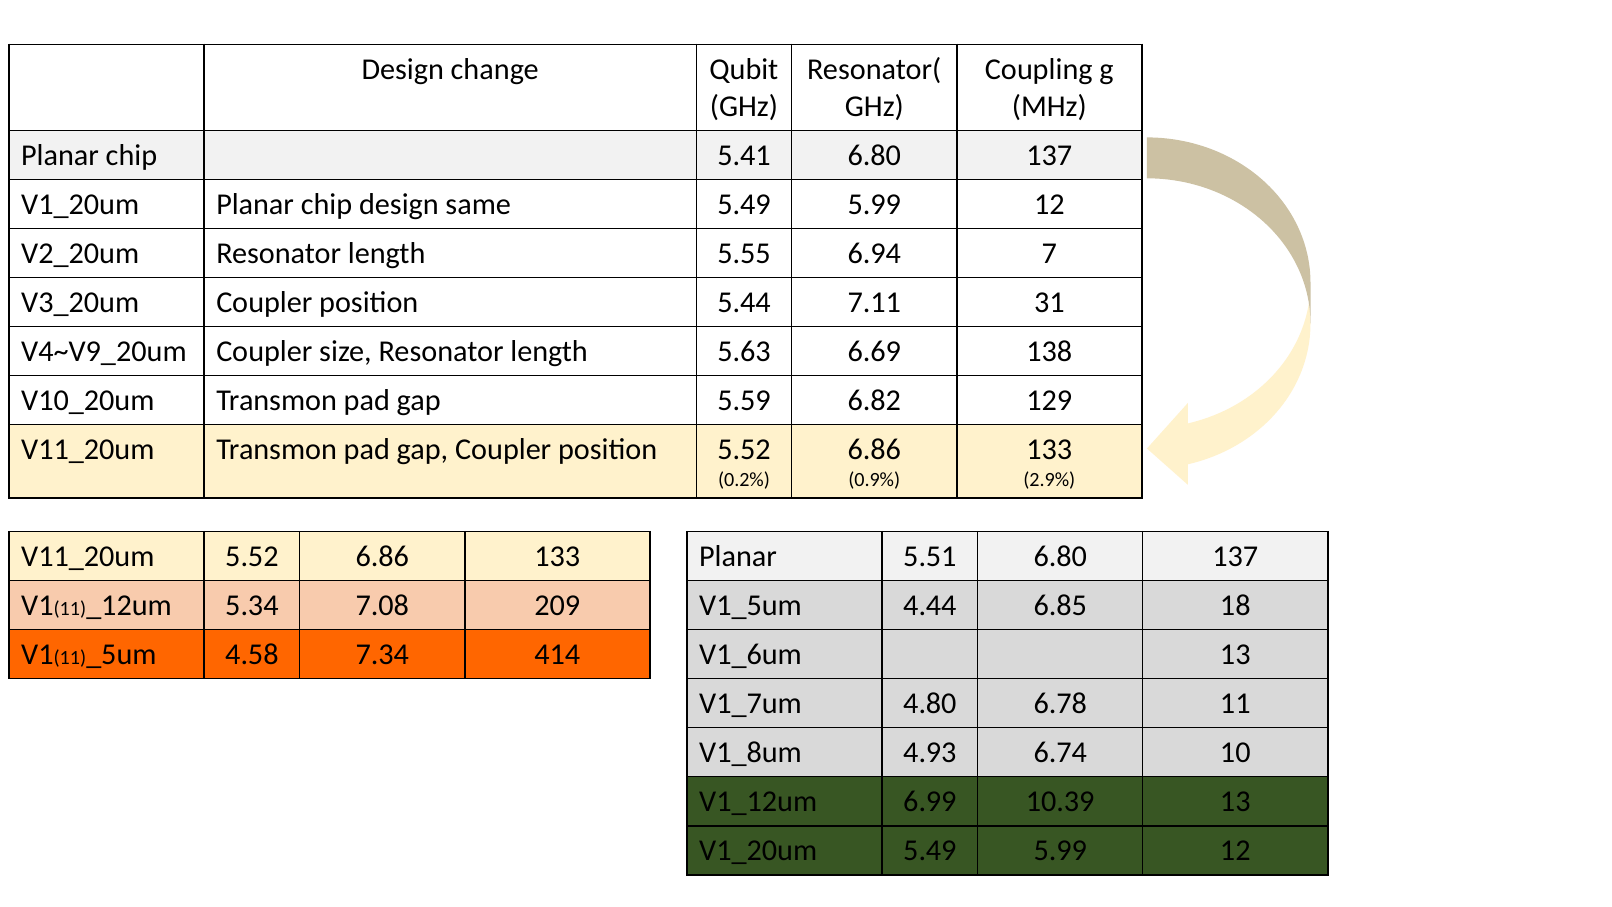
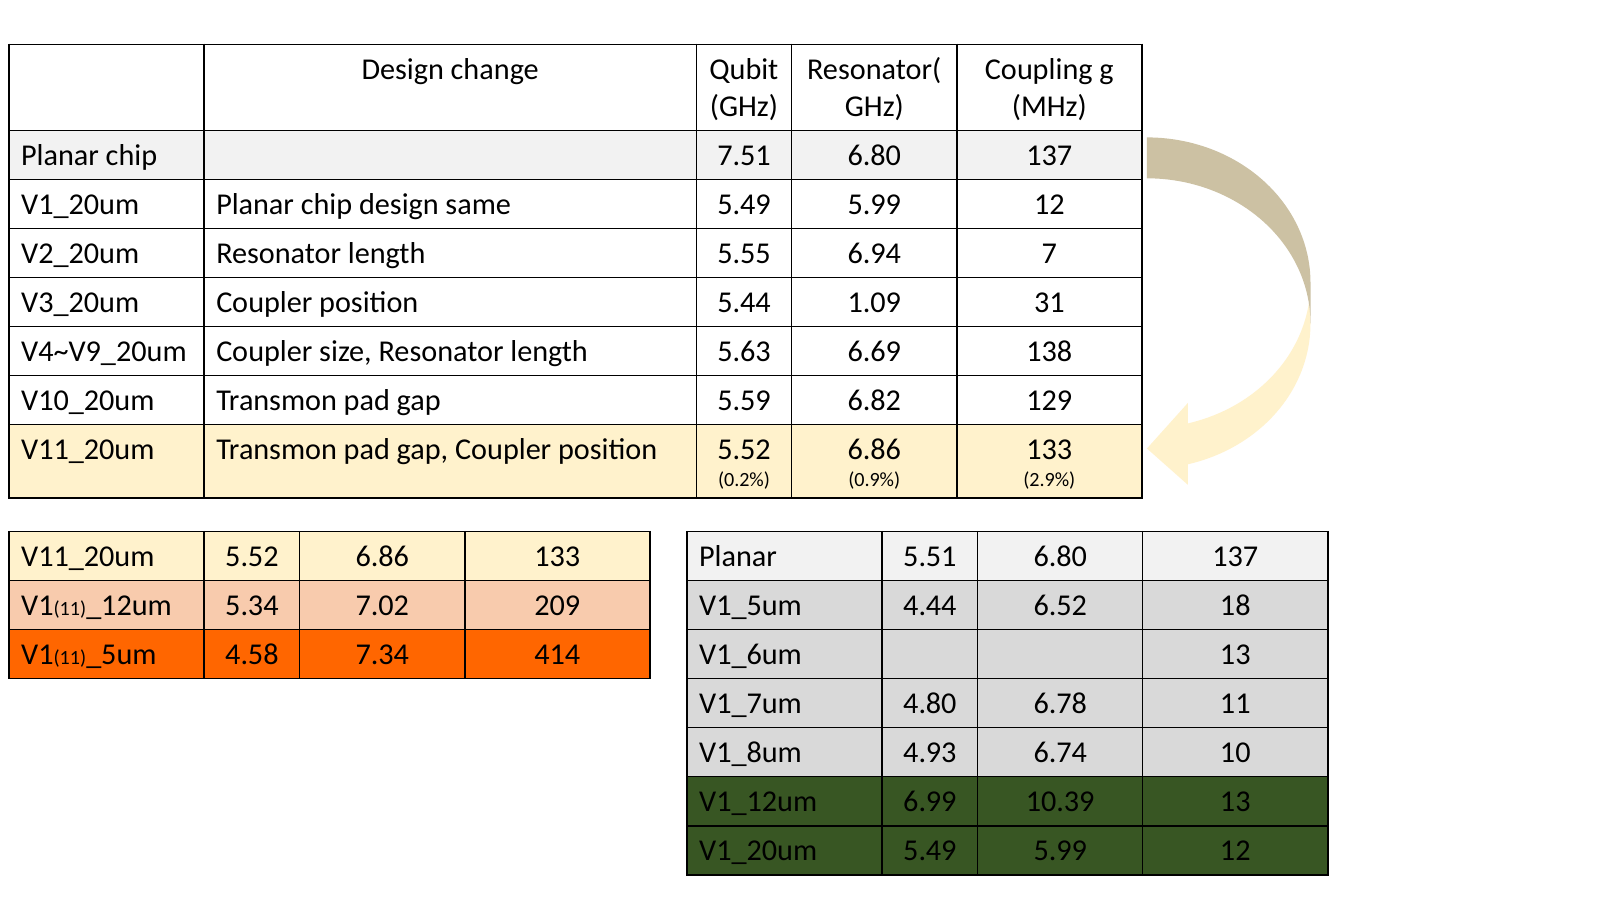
5.41: 5.41 -> 7.51 (744, 155)
7.11: 7.11 -> 1.09 (874, 302)
7.08: 7.08 -> 7.02 (382, 605)
6.85: 6.85 -> 6.52 (1060, 605)
